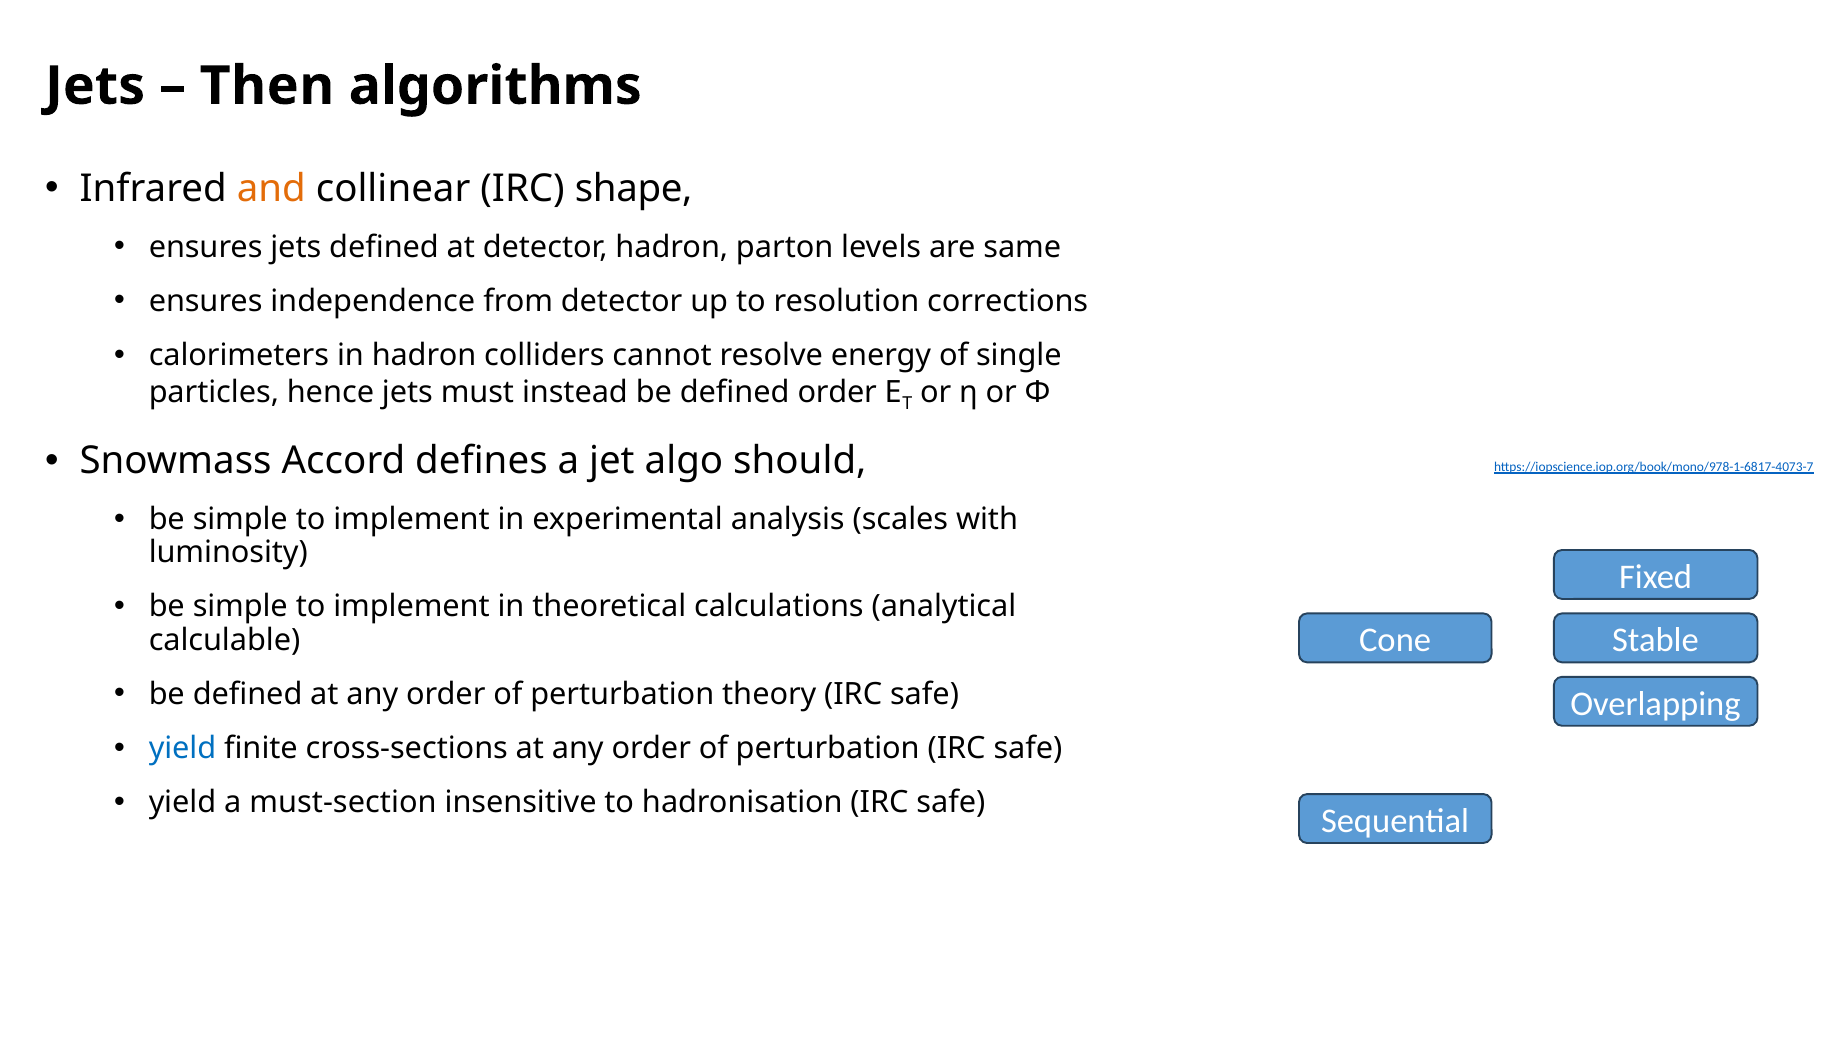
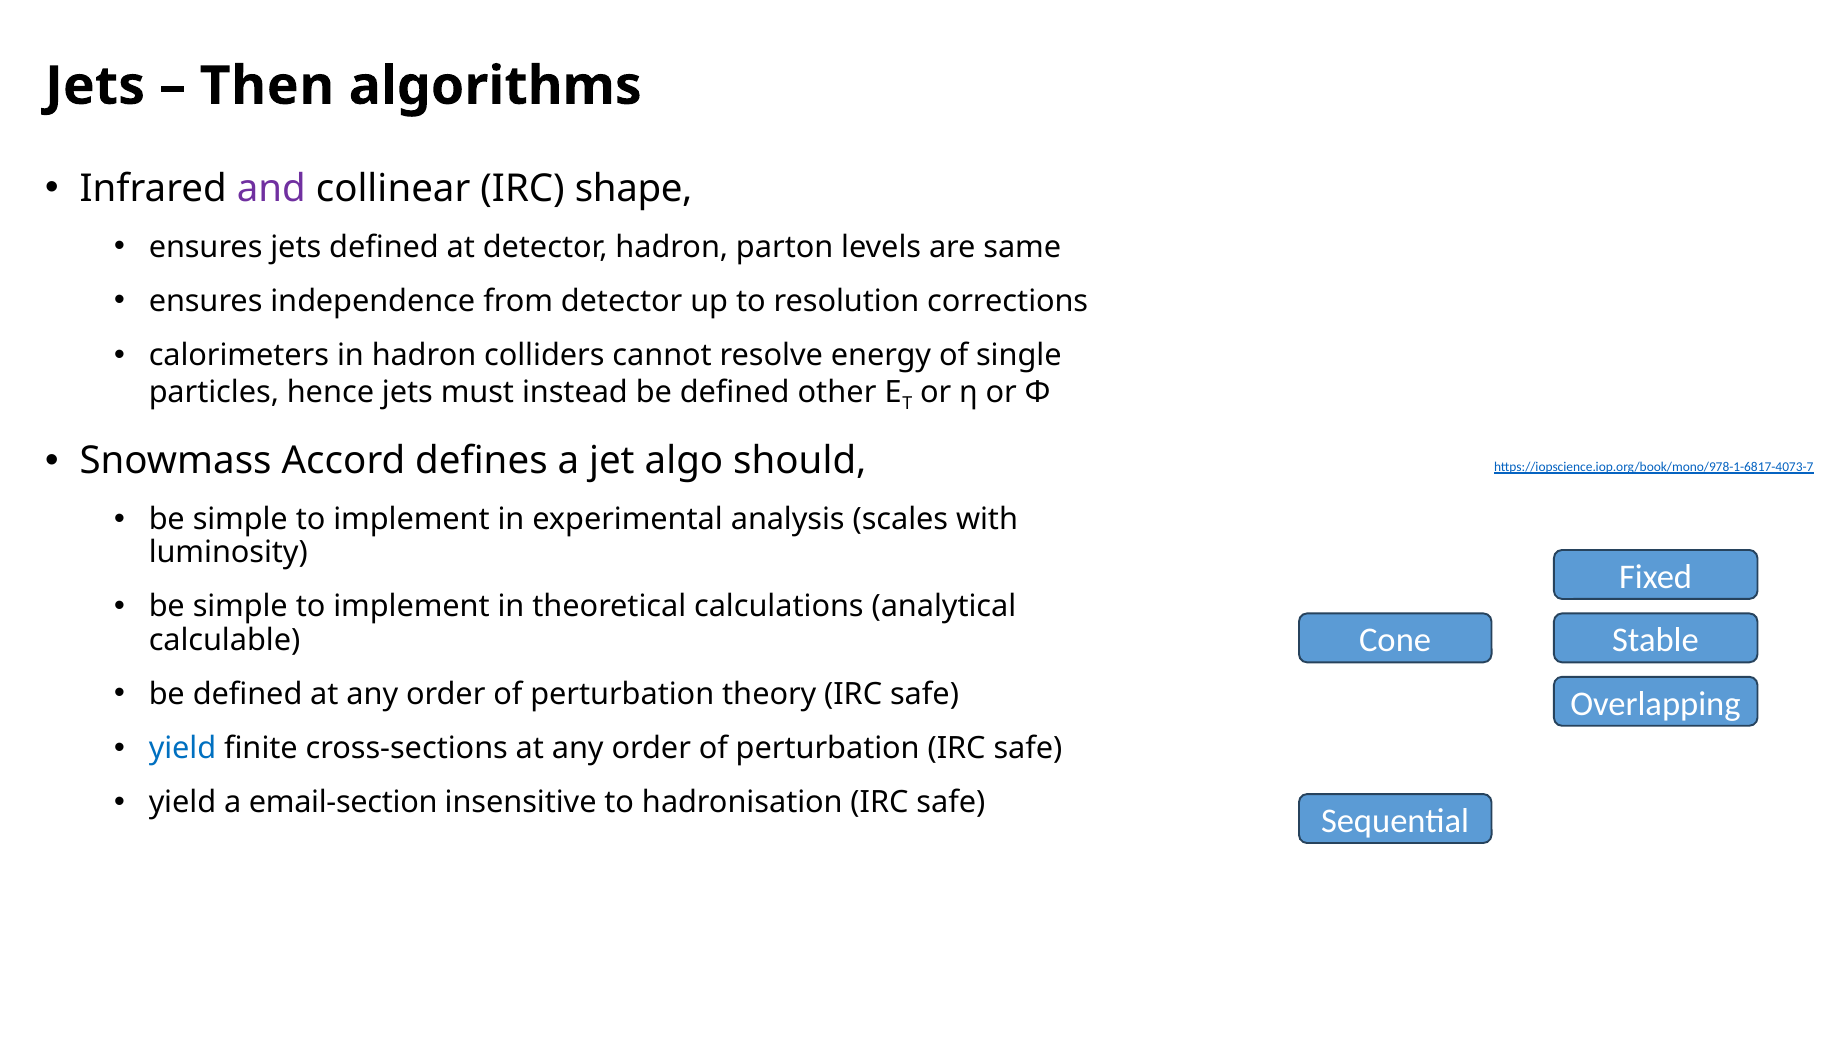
and colour: orange -> purple (271, 189)
defined order: order -> other (837, 392)
must-section: must-section -> email-section (343, 803)
